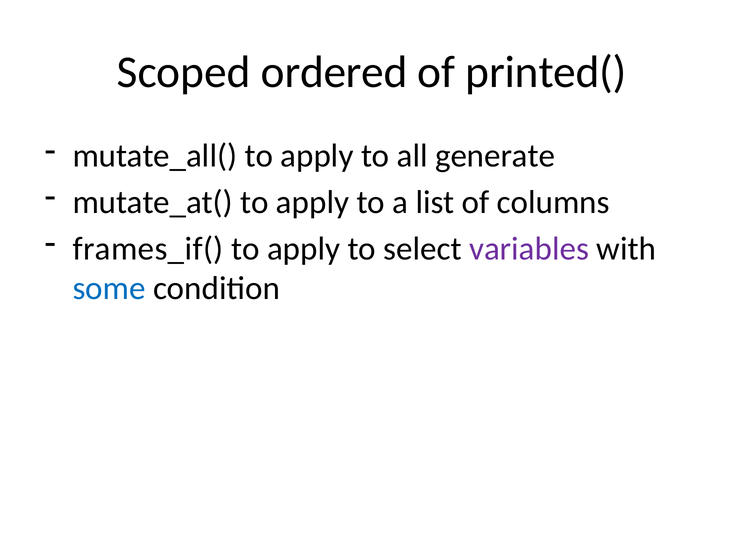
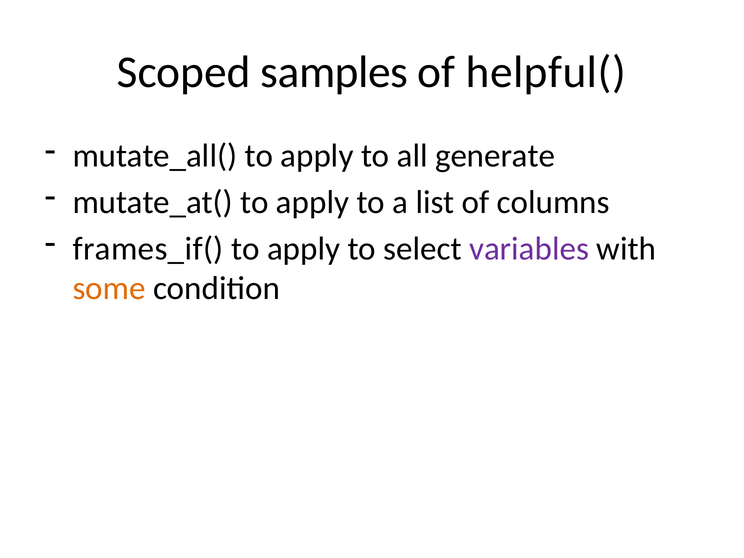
ordered: ordered -> samples (334, 72)
printed(: printed( -> helpful( (546, 72)
some colour: blue -> orange (109, 288)
